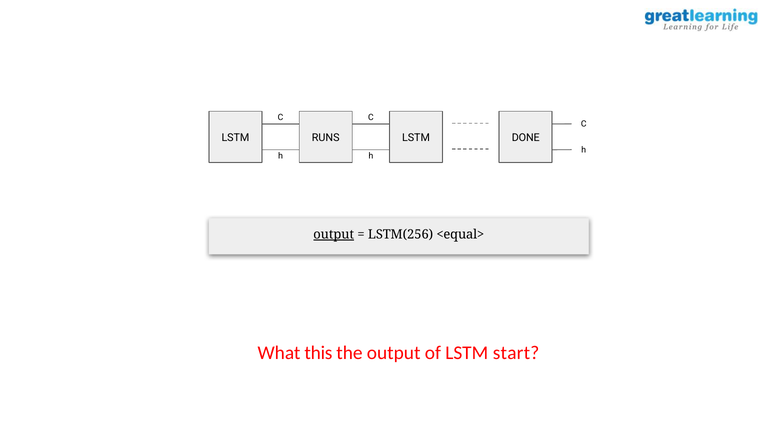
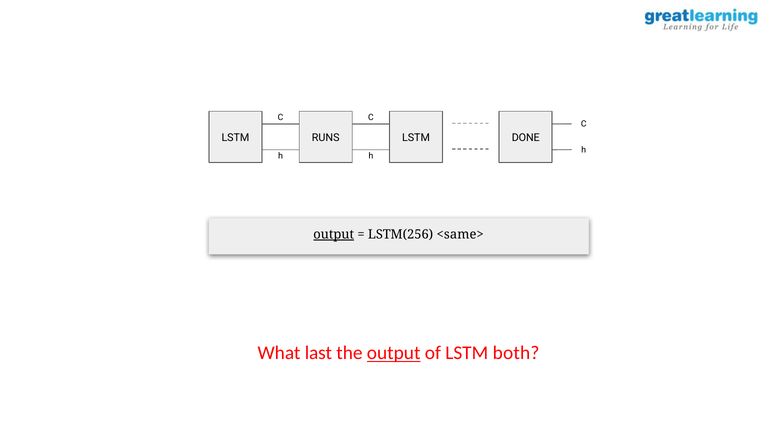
<equal>: <equal> -> <same> (460, 235)
this: this -> last (318, 353)
output underline: none -> present (394, 353)
start: start -> both (516, 353)
